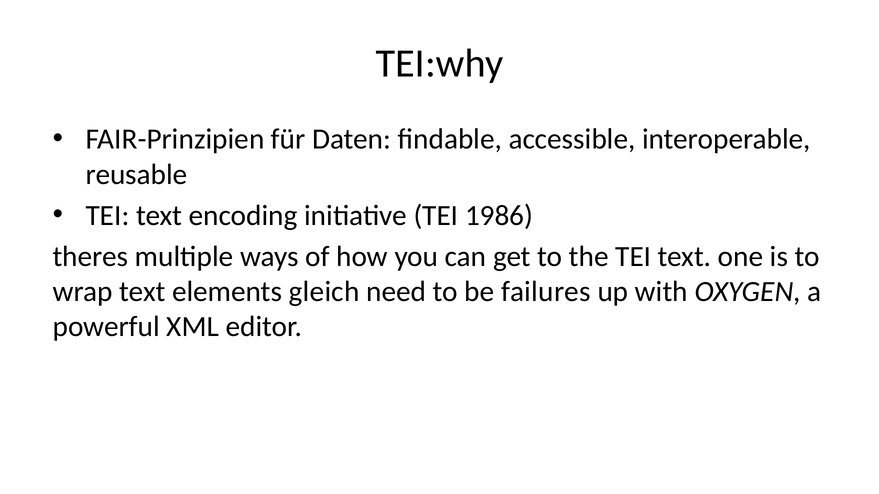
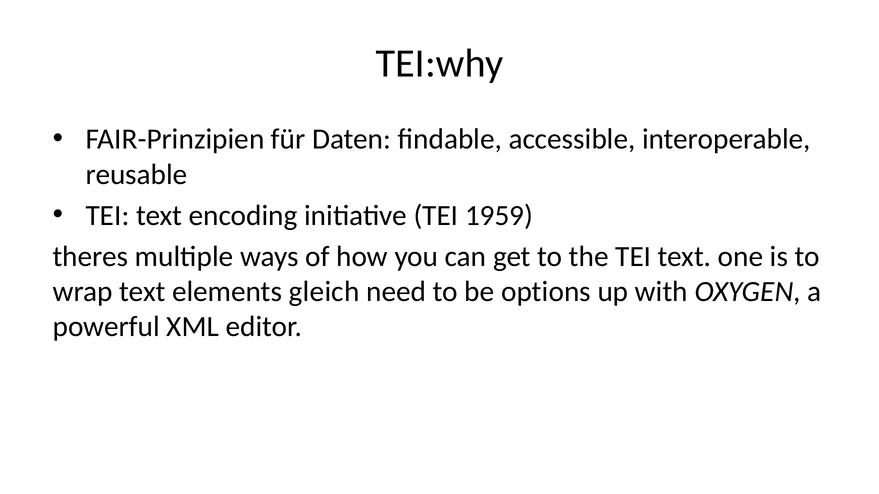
1986: 1986 -> 1959 (499, 216)
failures: failures -> options (546, 292)
